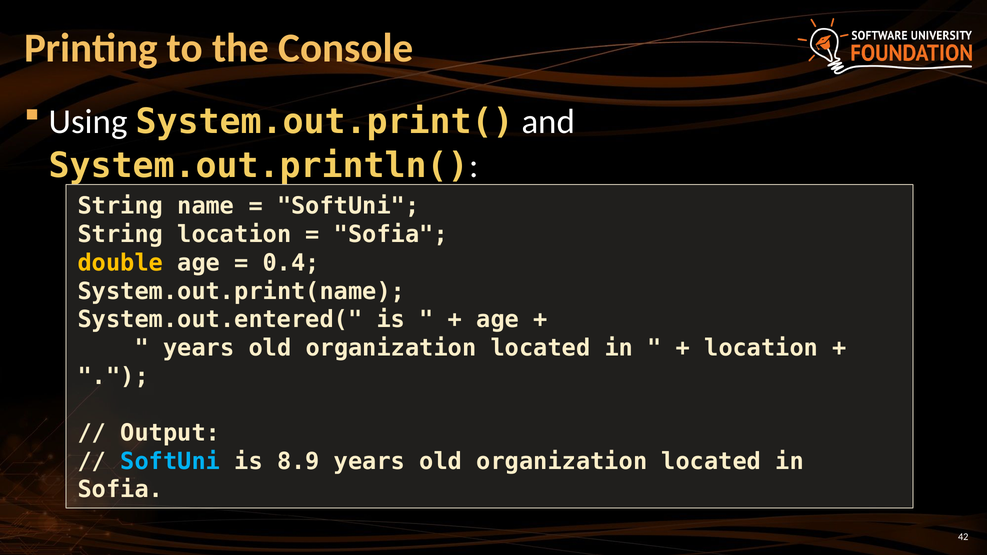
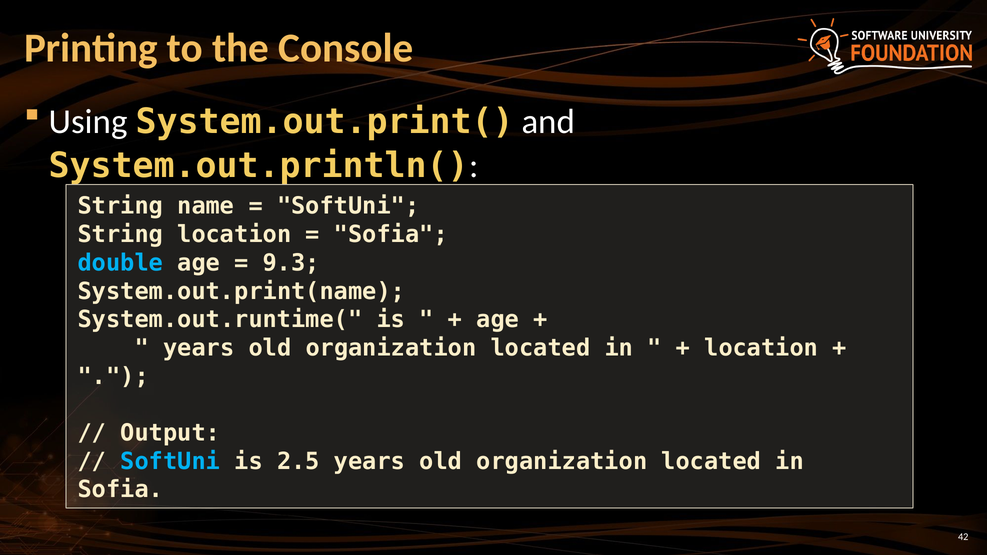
double colour: yellow -> light blue (120, 263)
0.4: 0.4 -> 9.3 (291, 263)
System.out.entered(: System.out.entered( -> System.out.runtime( (220, 320)
8.9: 8.9 -> 2.5 (298, 462)
